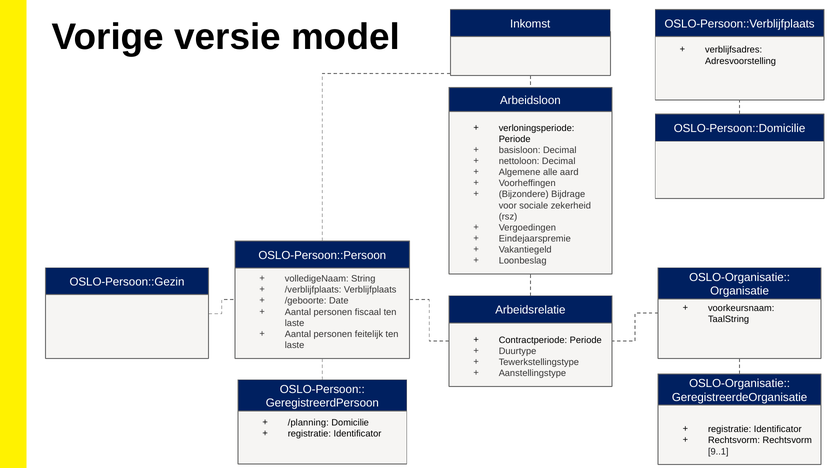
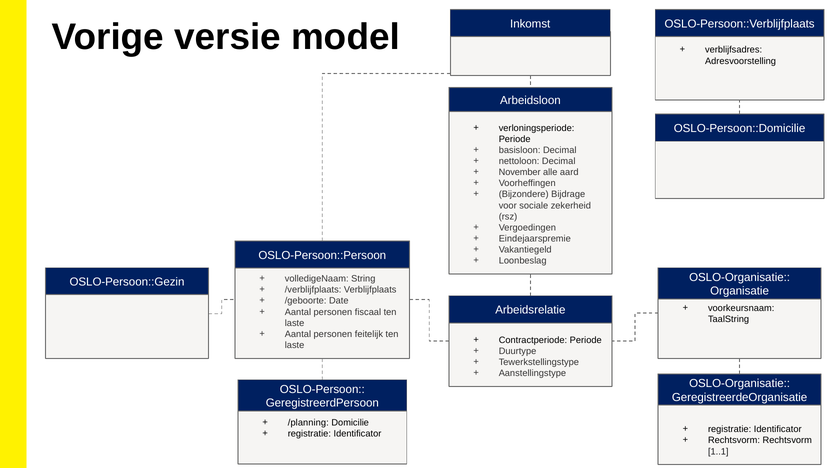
Algemene: Algemene -> November (520, 172)
9..1: 9..1 -> 1..1 (718, 451)
